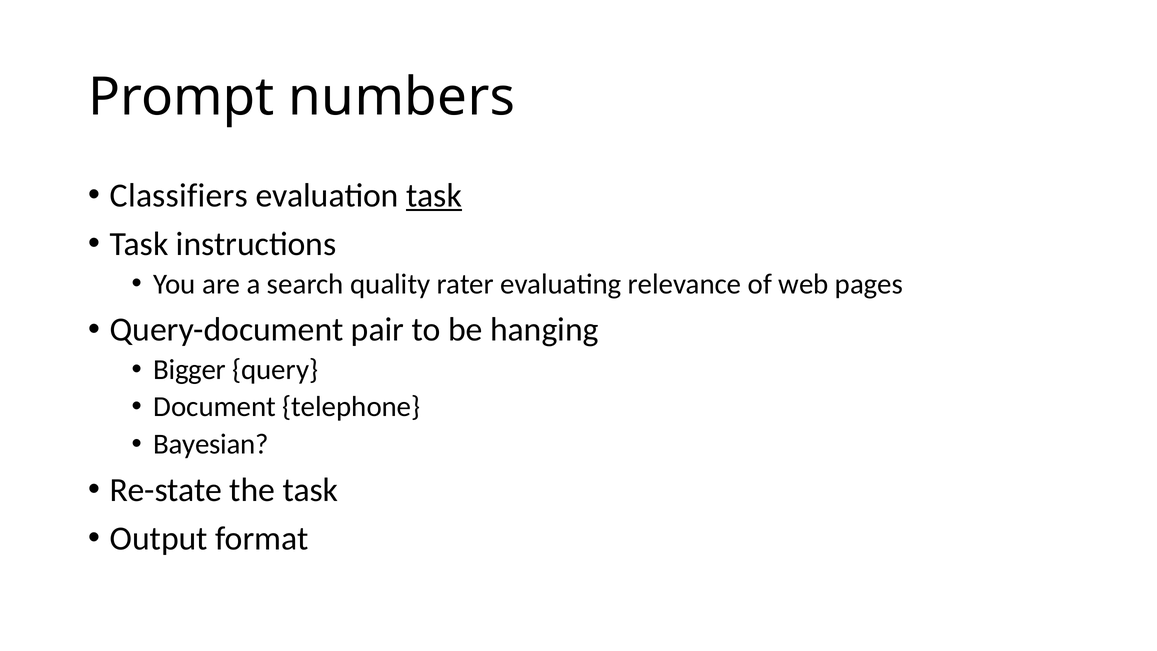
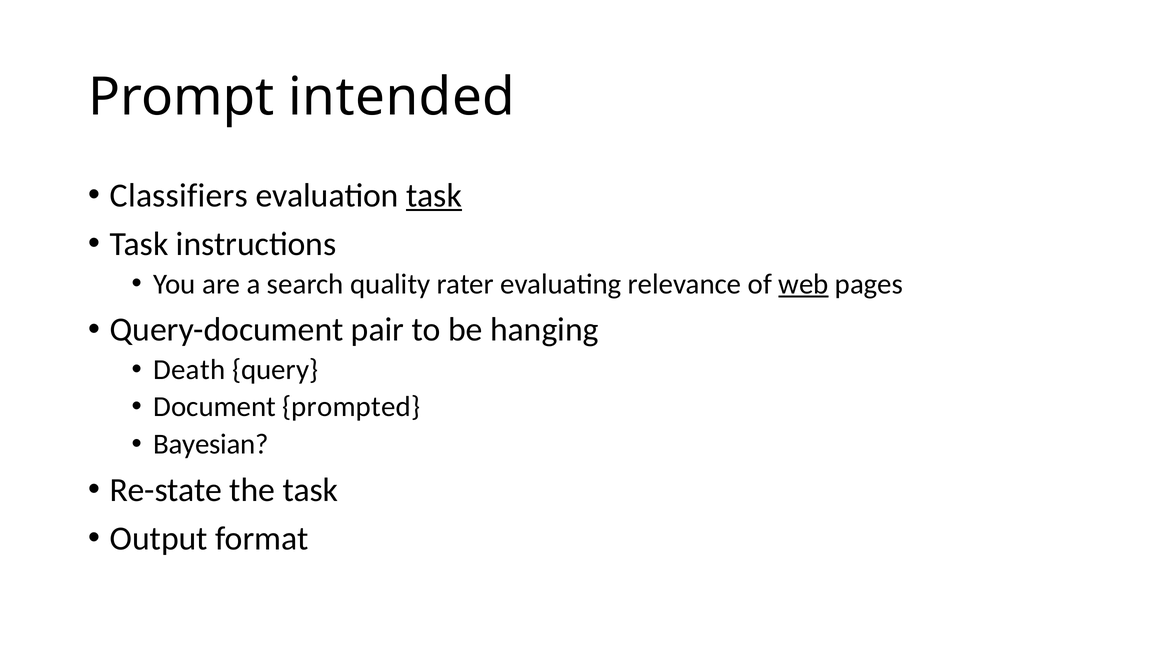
numbers: numbers -> intended (402, 97)
web underline: none -> present (803, 284)
Bigger: Bigger -> Death (189, 370)
telephone: telephone -> prompted (351, 407)
